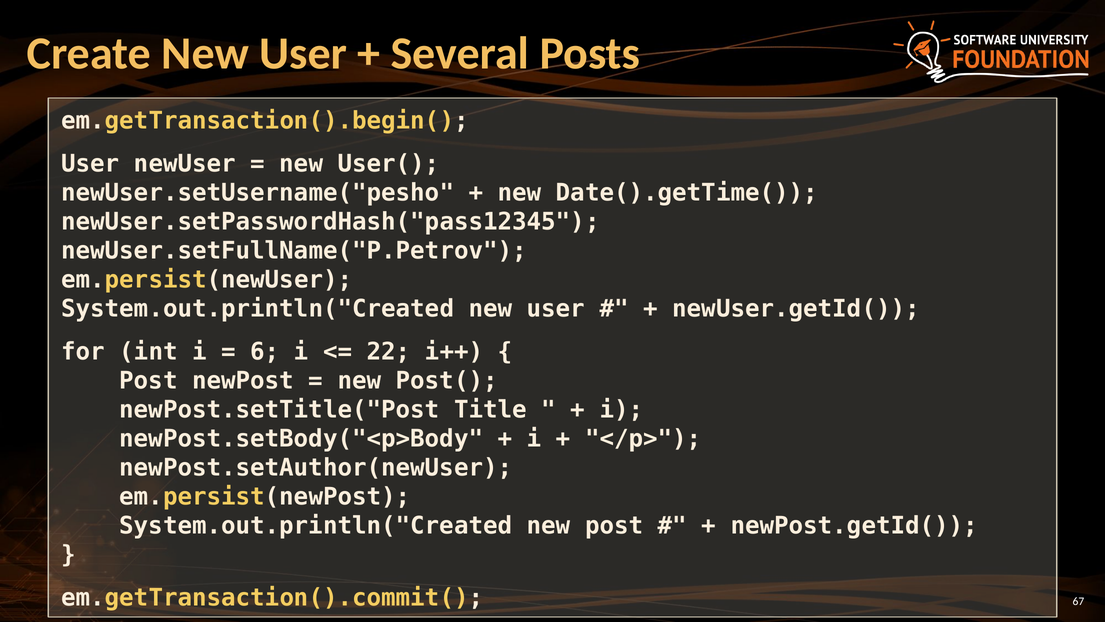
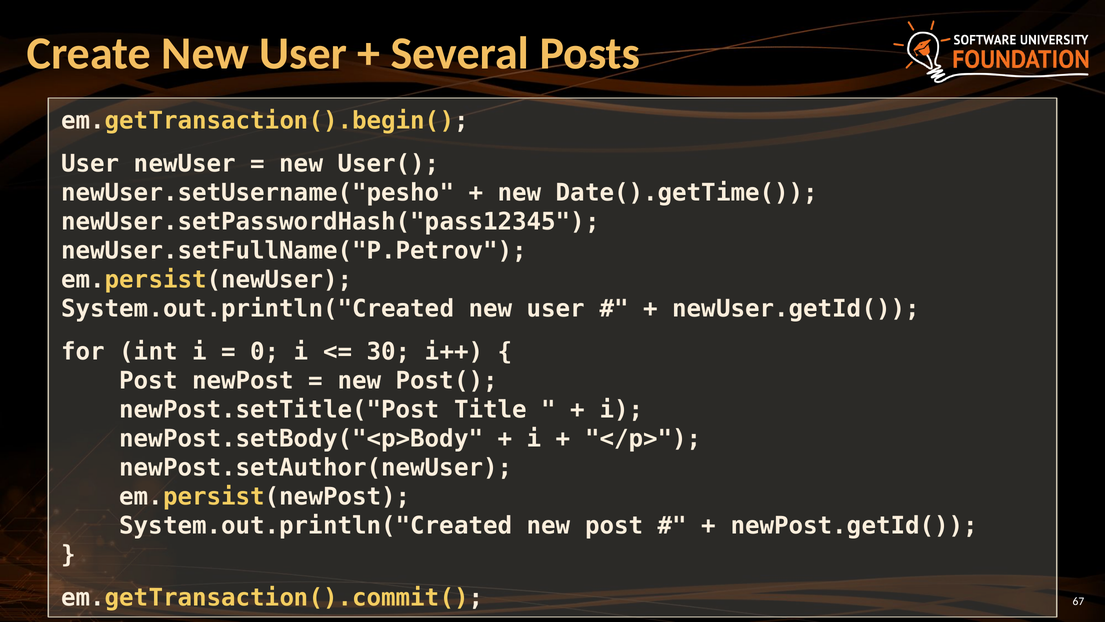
6: 6 -> 0 (265, 352)
22: 22 -> 30 (389, 352)
